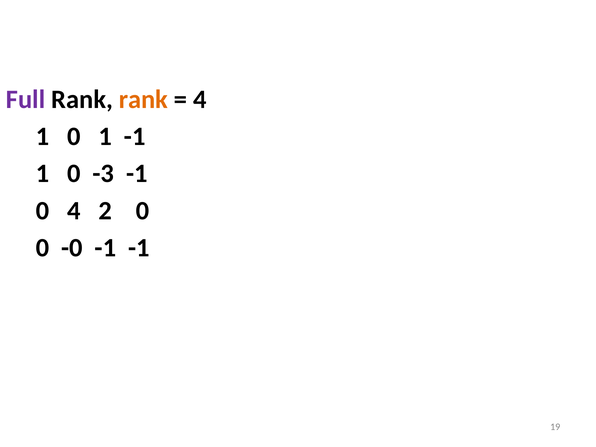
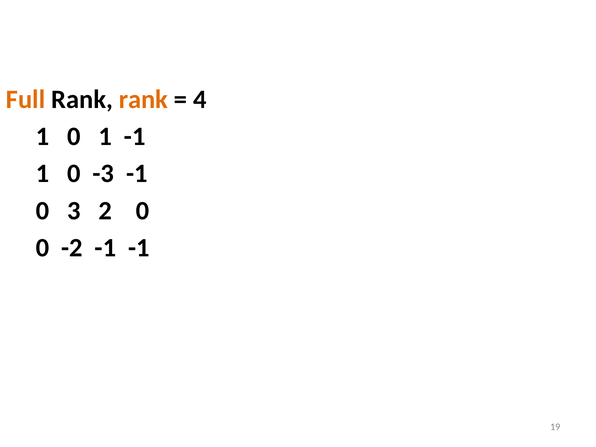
Full colour: purple -> orange (26, 99)
0 4: 4 -> 3 (74, 211)
-0: -0 -> -2 (72, 248)
